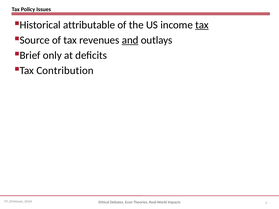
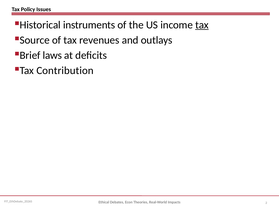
attributable: attributable -> instruments (89, 25)
and underline: present -> none (130, 40)
only: only -> laws (52, 55)
